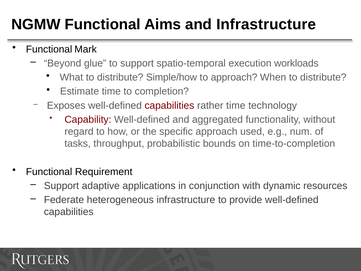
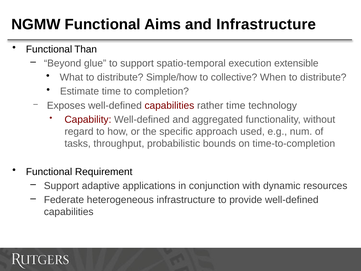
Mark: Mark -> Than (86, 49)
workloads: workloads -> extensible (296, 63)
to approach: approach -> collective (234, 77)
